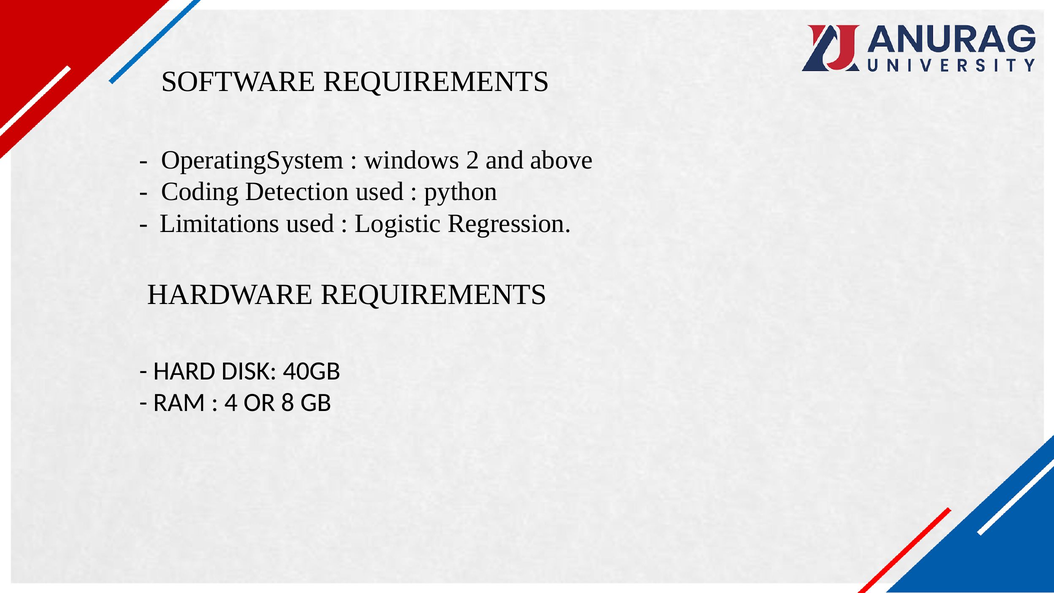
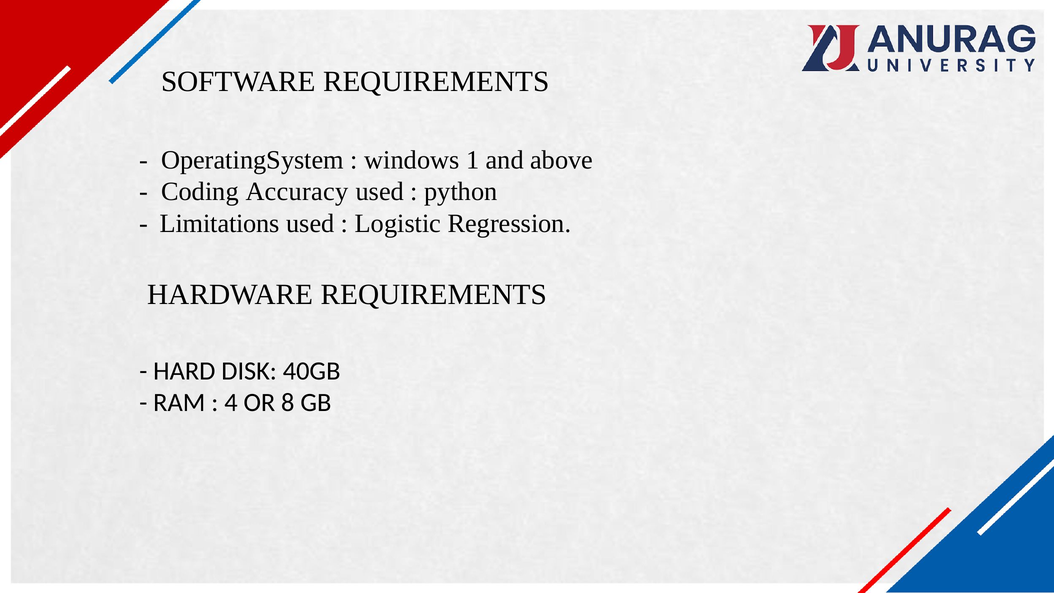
2: 2 -> 1 (473, 160)
Detection: Detection -> Accuracy (297, 192)
